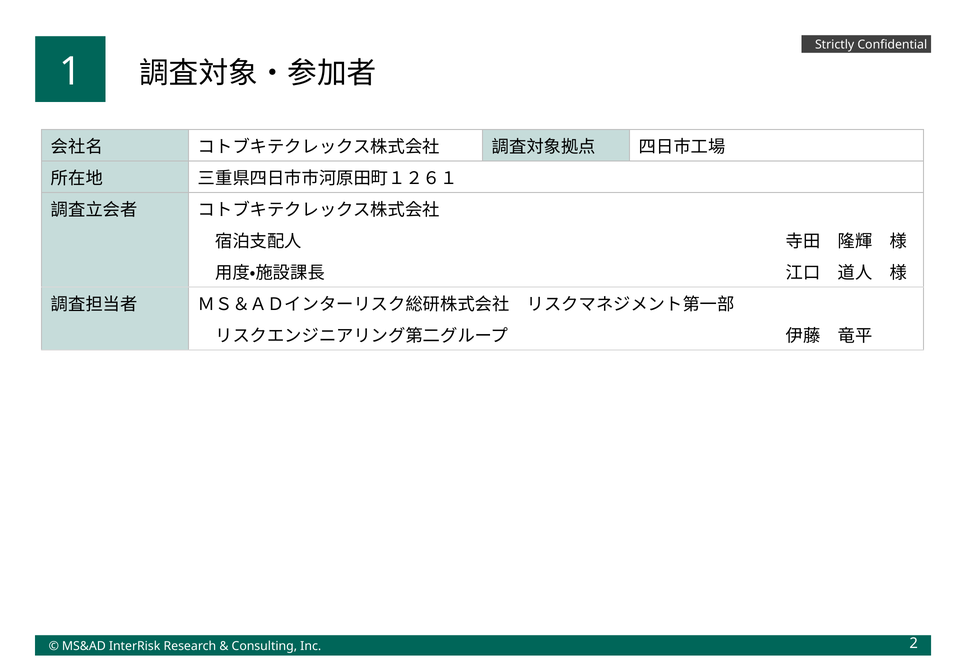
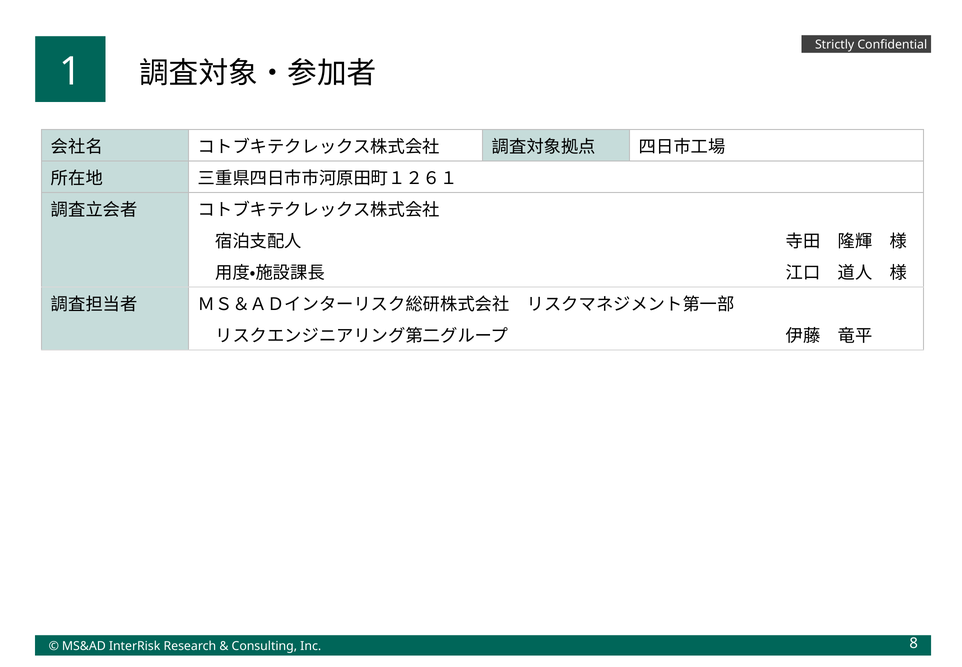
2: 2 -> 8 (914, 643)
